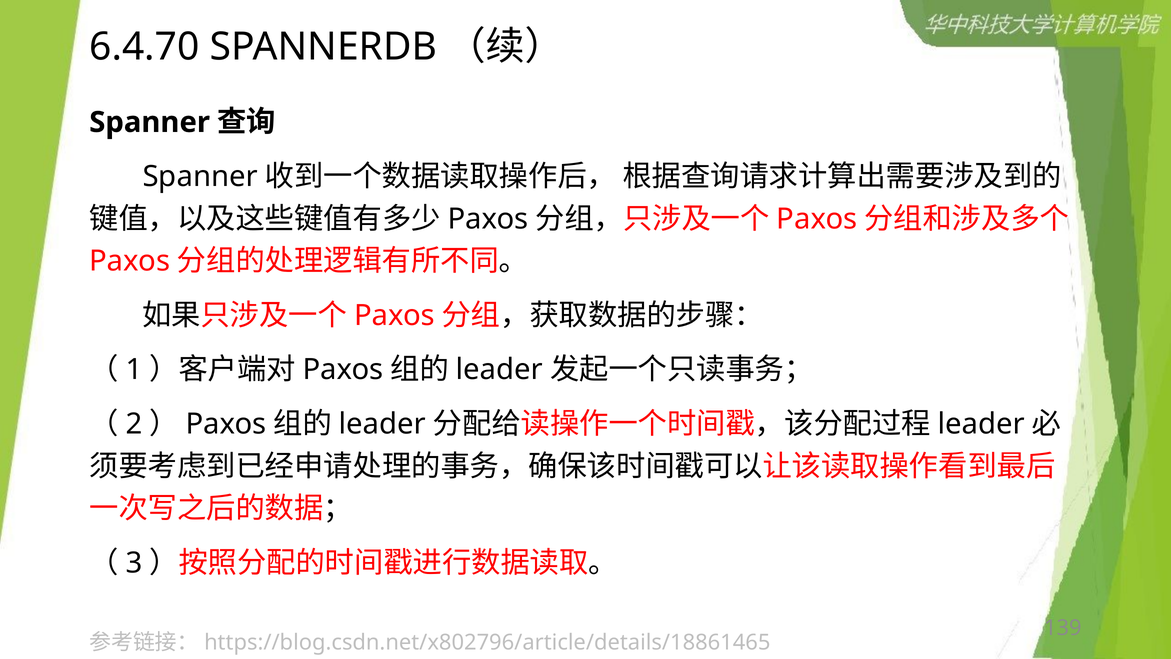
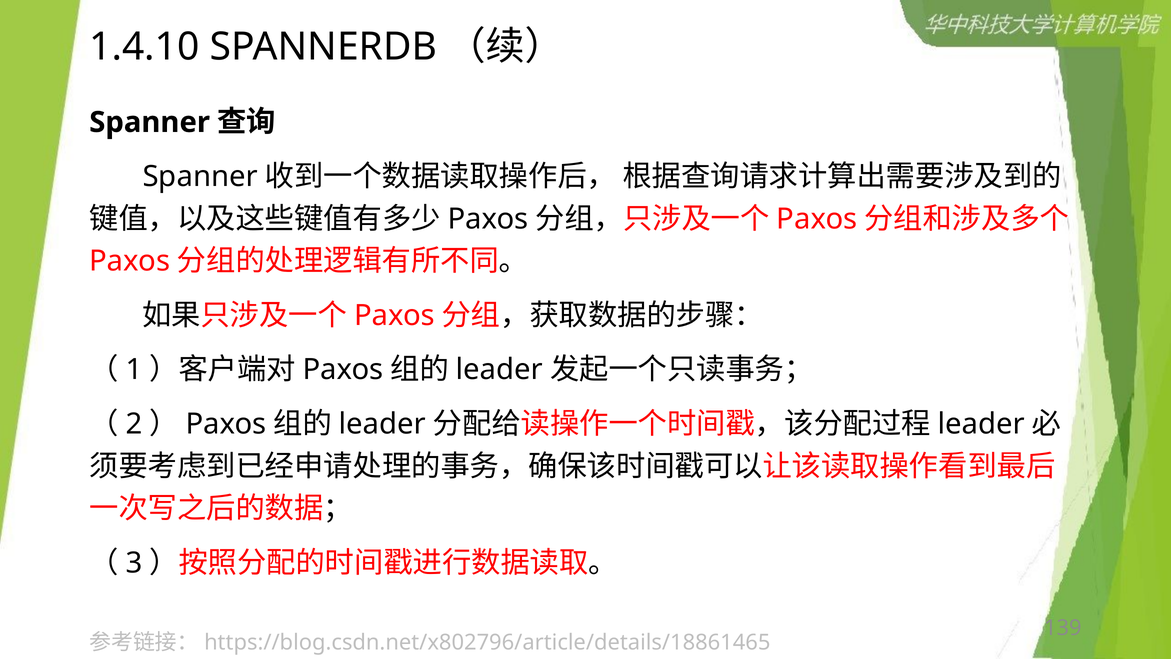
6.4.70: 6.4.70 -> 1.4.10 (144, 47)
